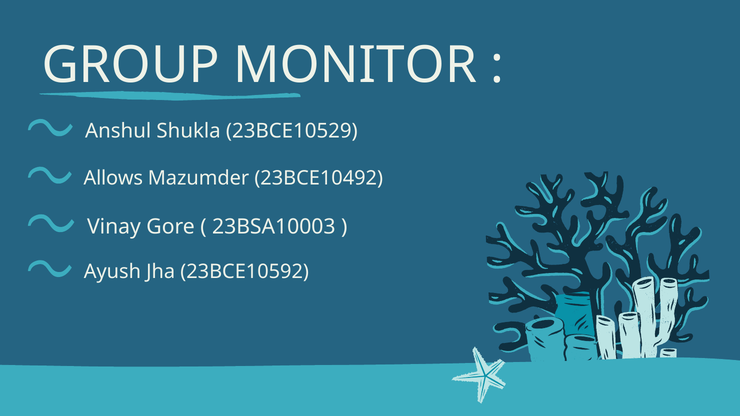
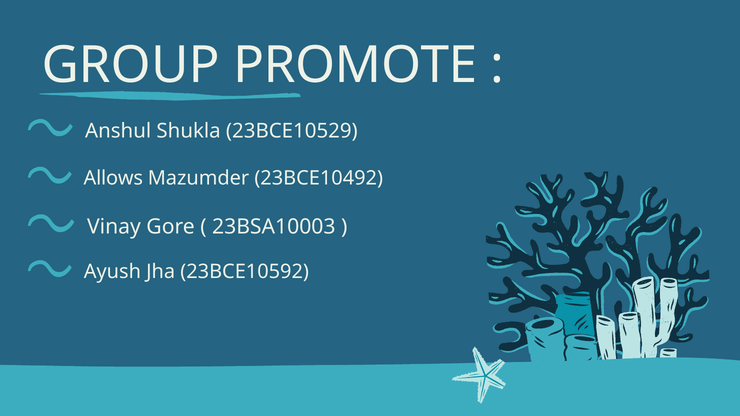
MONITOR: MONITOR -> PROMOTE (355, 65)
